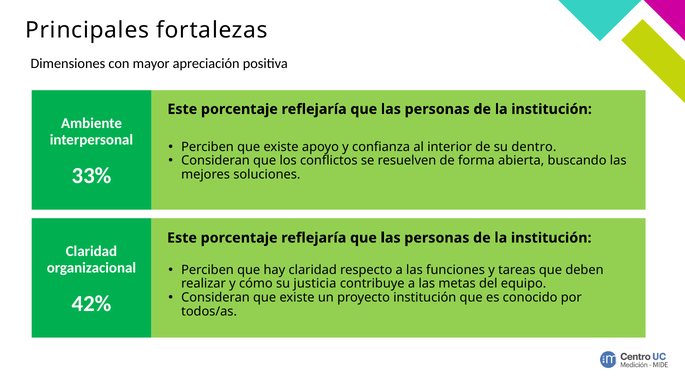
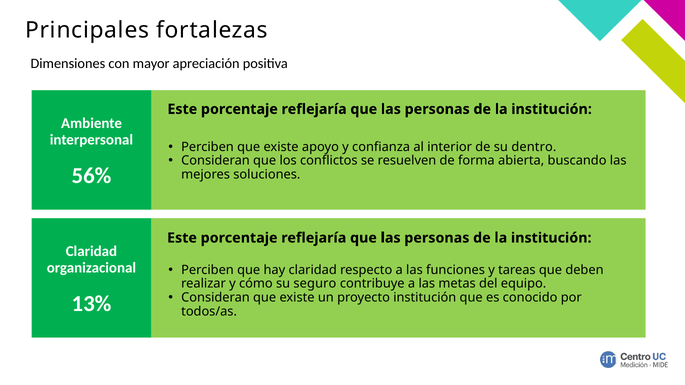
33%: 33% -> 56% (91, 176)
justicia: justicia -> seguro (315, 284)
42%: 42% -> 13% (91, 304)
